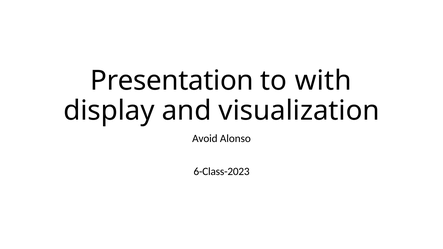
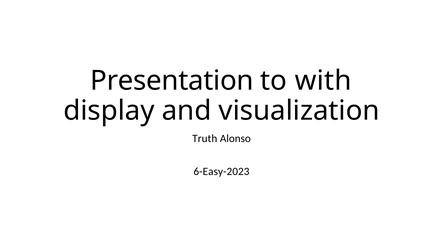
Avoid: Avoid -> Truth (205, 138)
6-Class-2023: 6-Class-2023 -> 6-Easy-2023 (221, 172)
